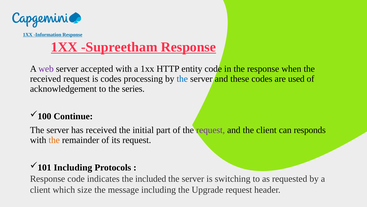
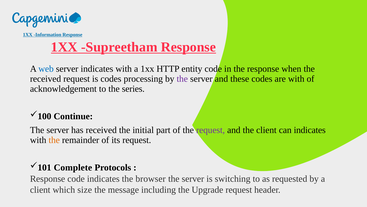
web colour: purple -> blue (46, 69)
server accepted: accepted -> indicates (97, 69)
the colour: blue -> purple (182, 79)
are used: used -> with (296, 79)
can responds: responds -> indicates (310, 130)
Including: Including -> Complete (73, 167)
included: included -> browser (151, 178)
